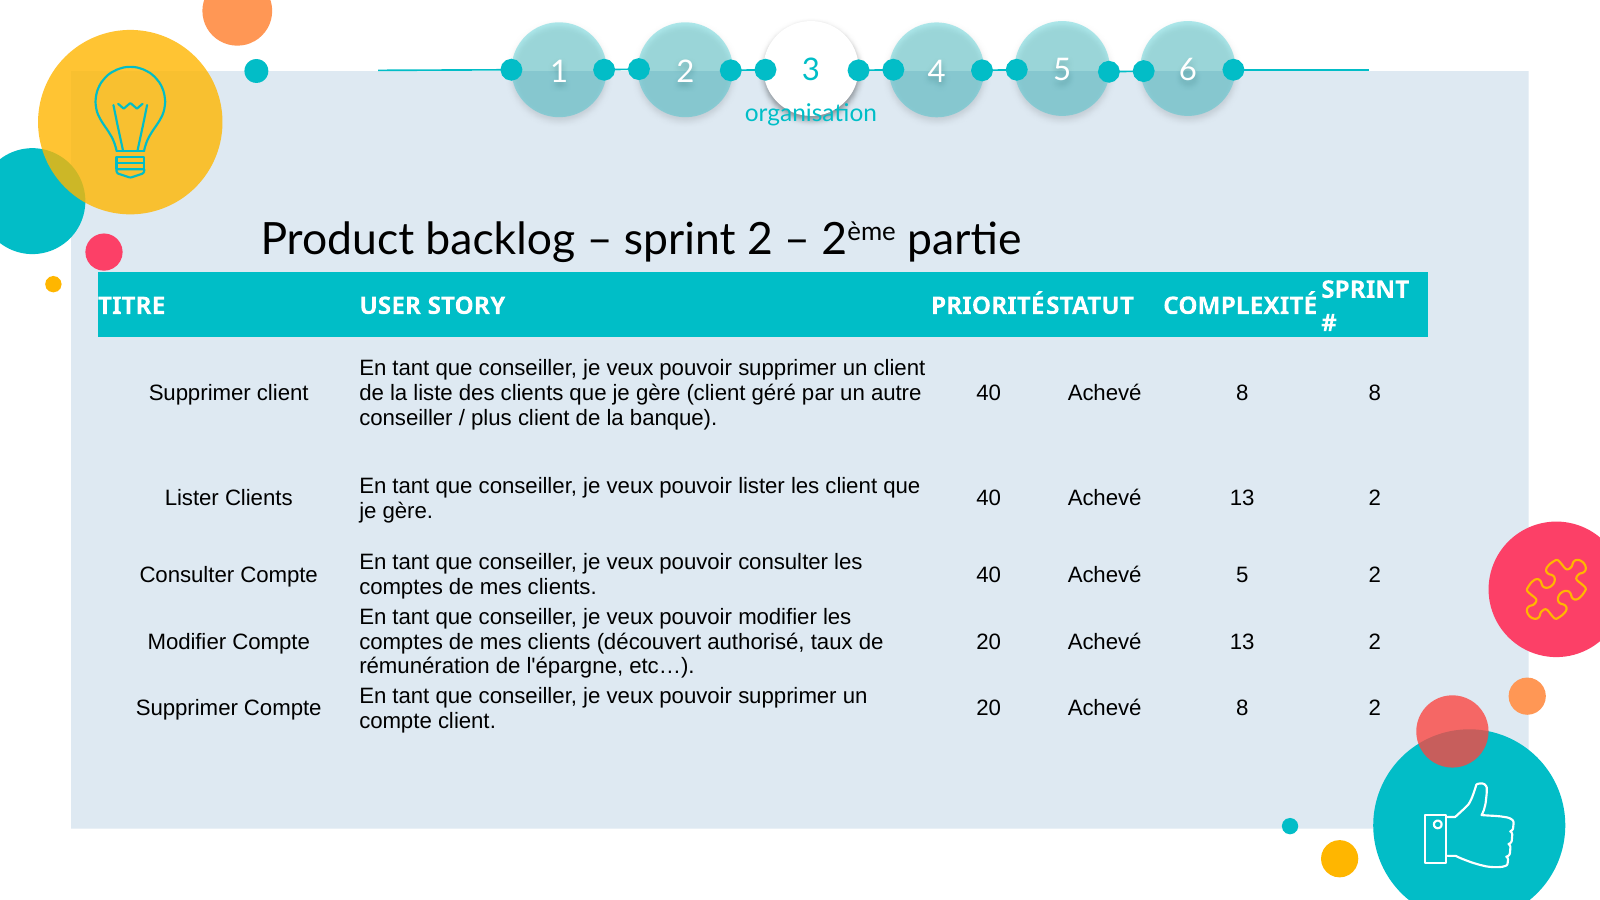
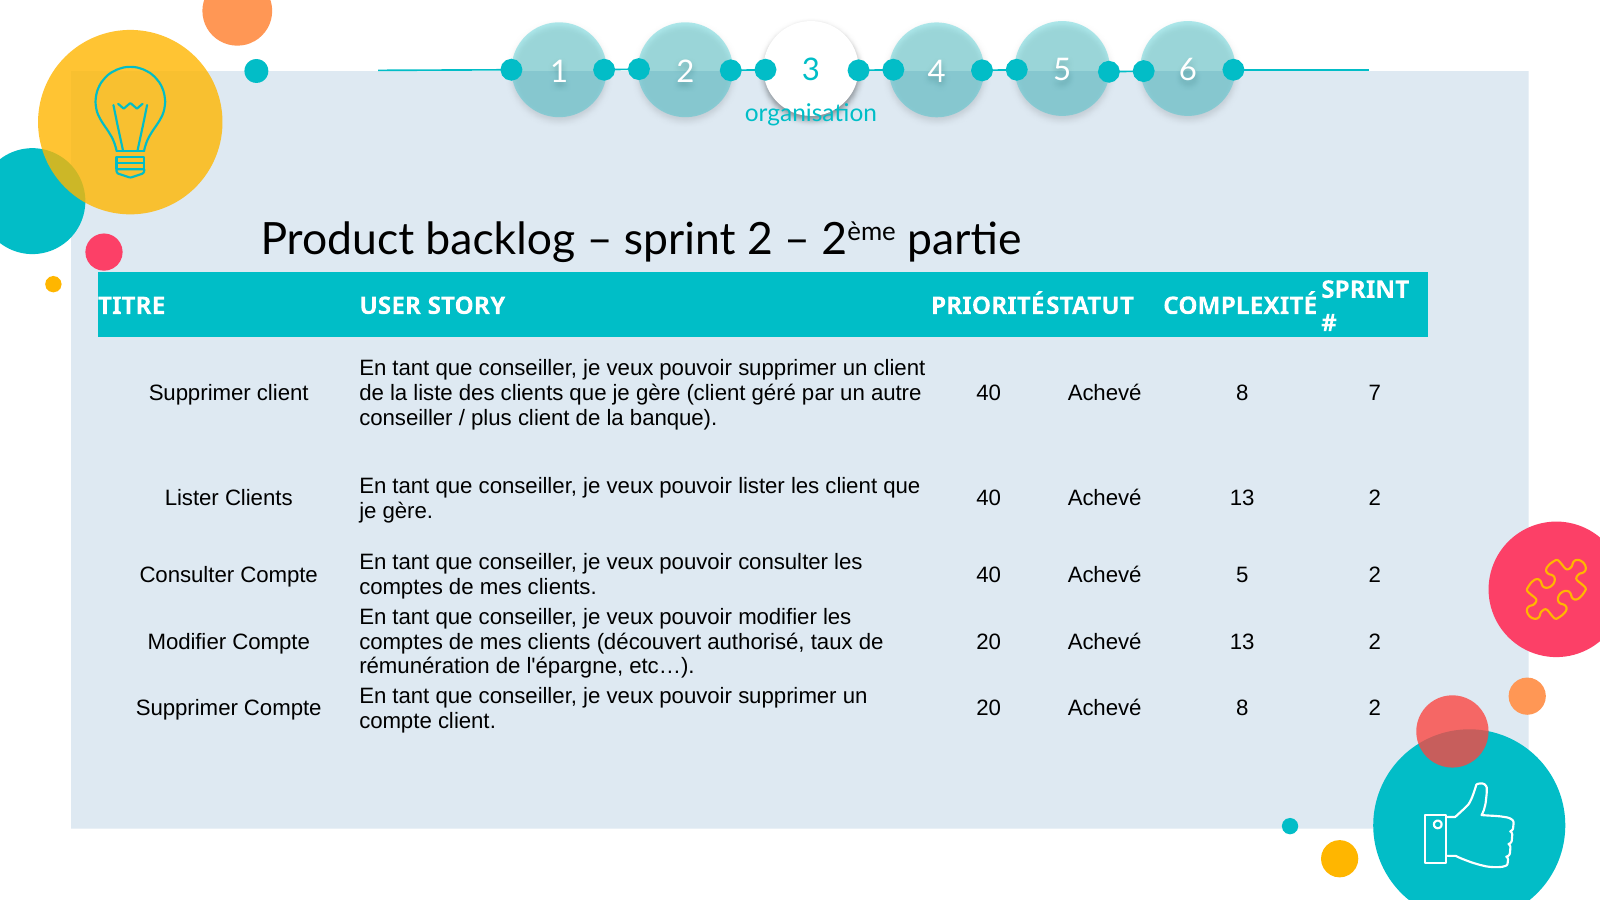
8 8: 8 -> 7 (1375, 393)
